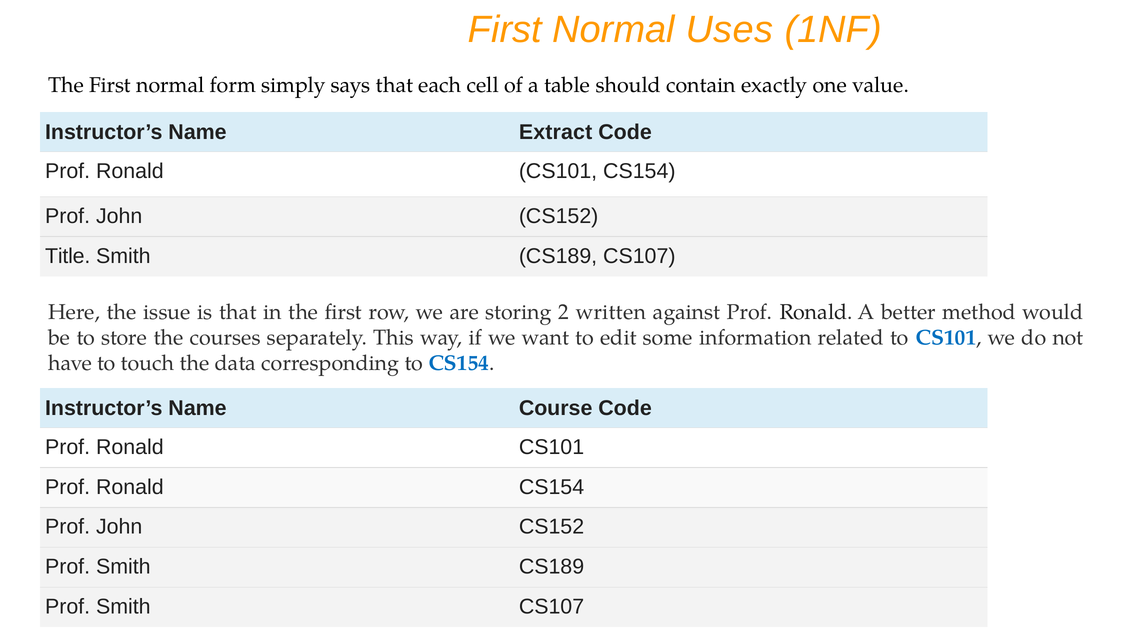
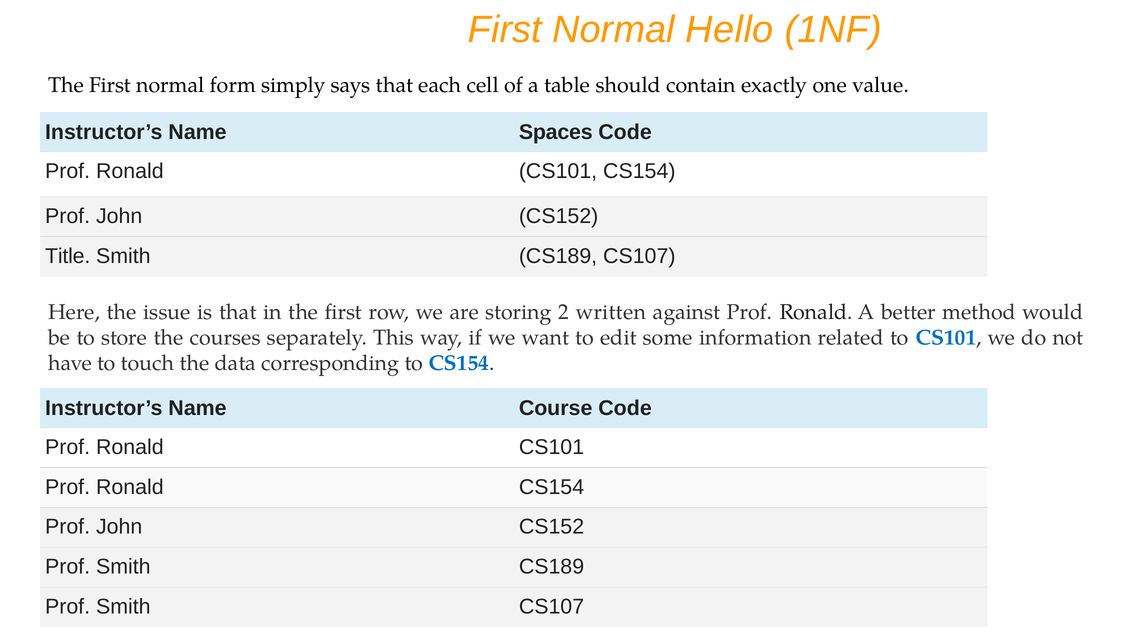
Uses: Uses -> Hello (729, 30)
Extract: Extract -> Spaces (556, 132)
